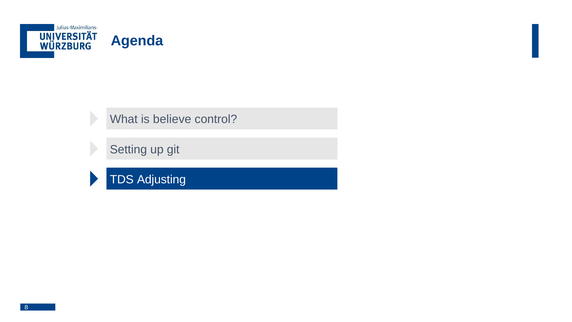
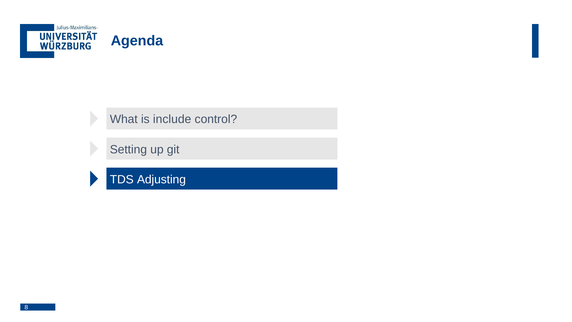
believe: believe -> include (172, 119)
